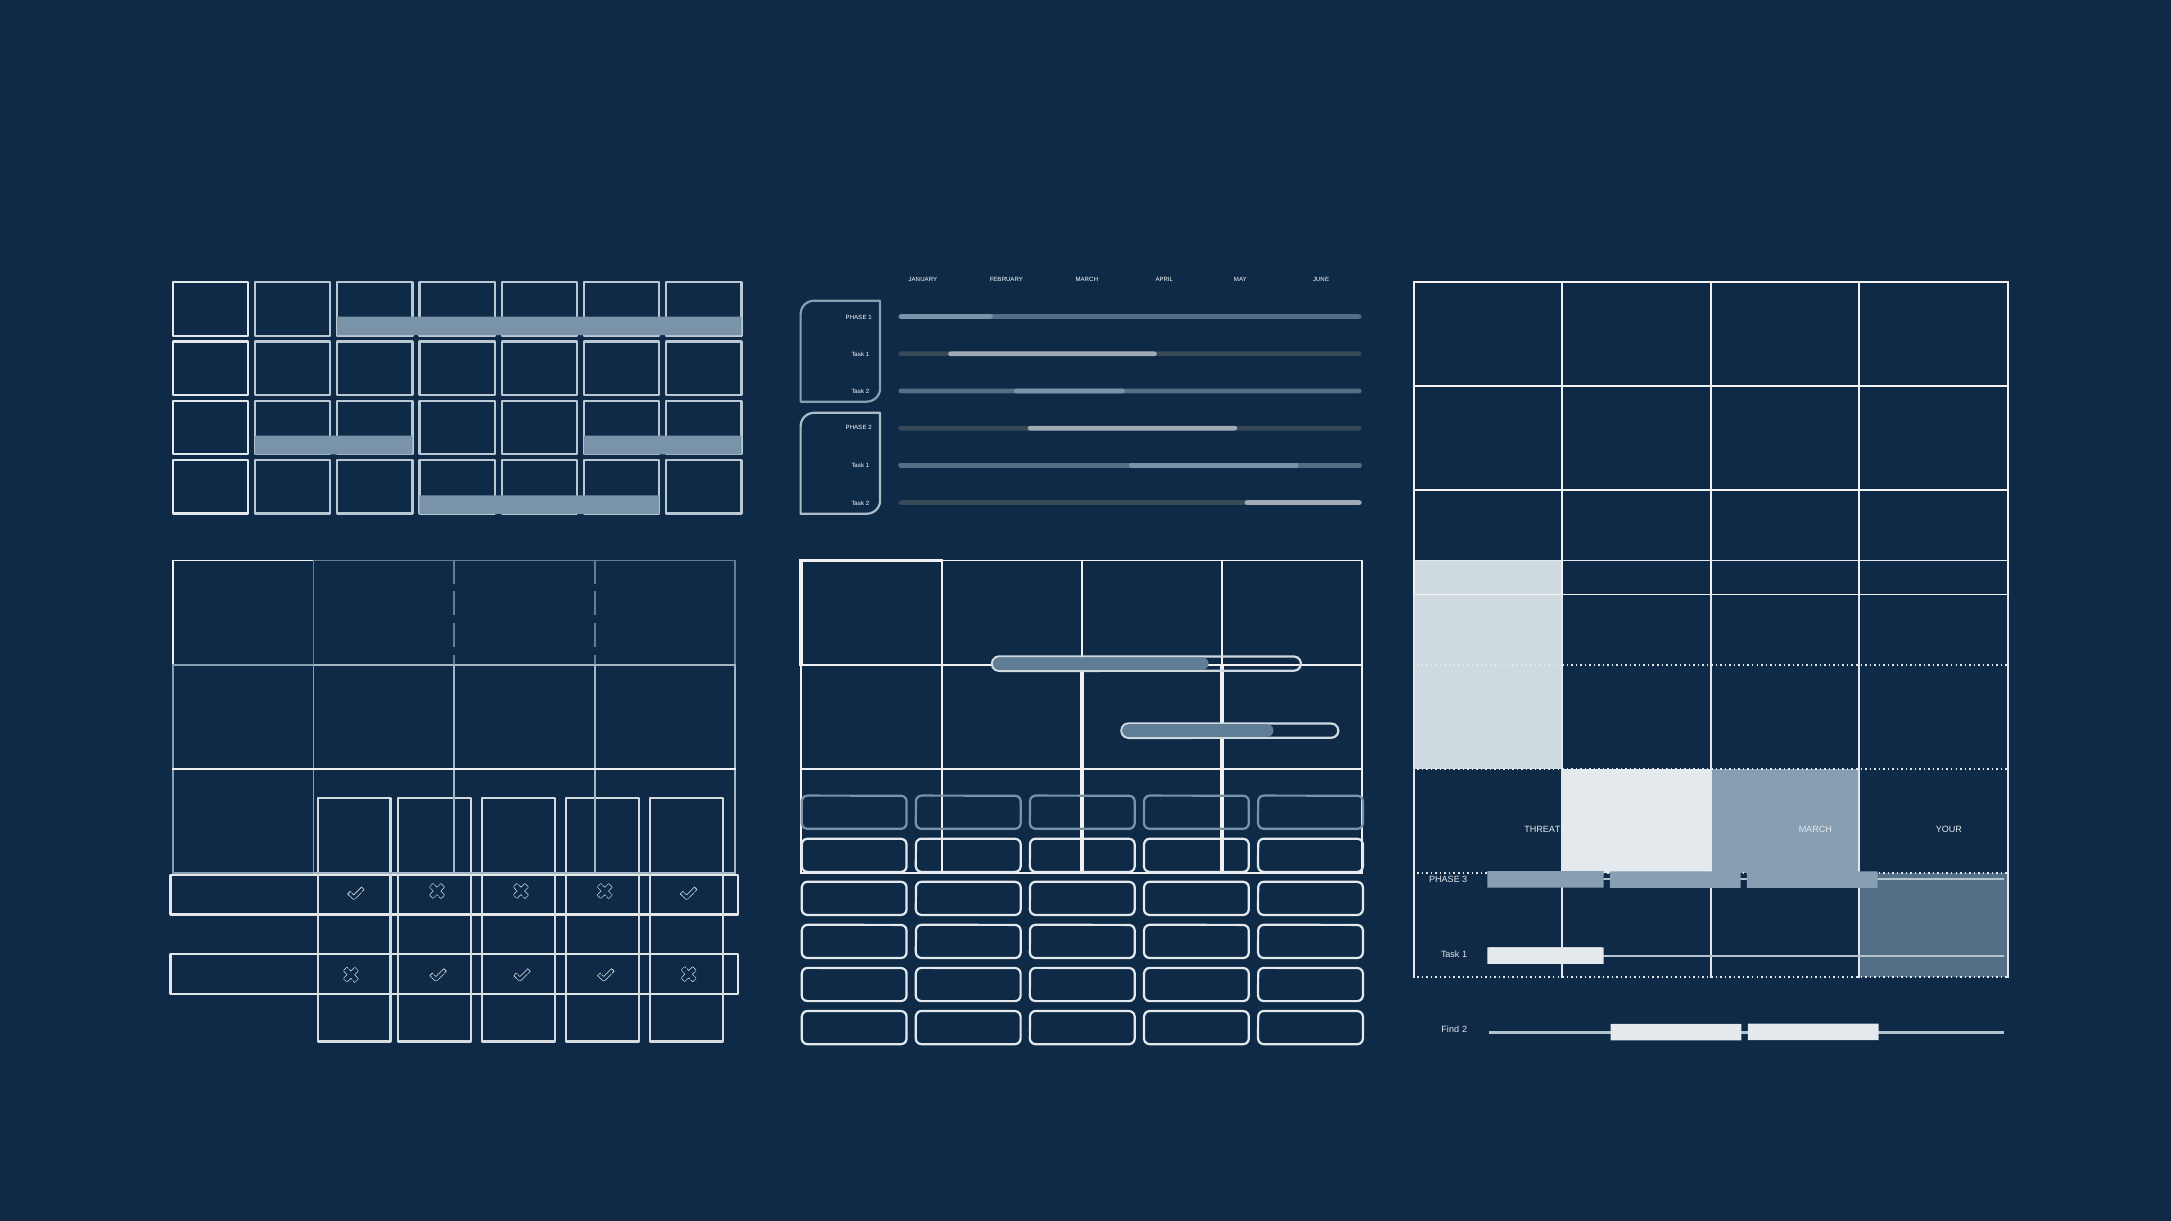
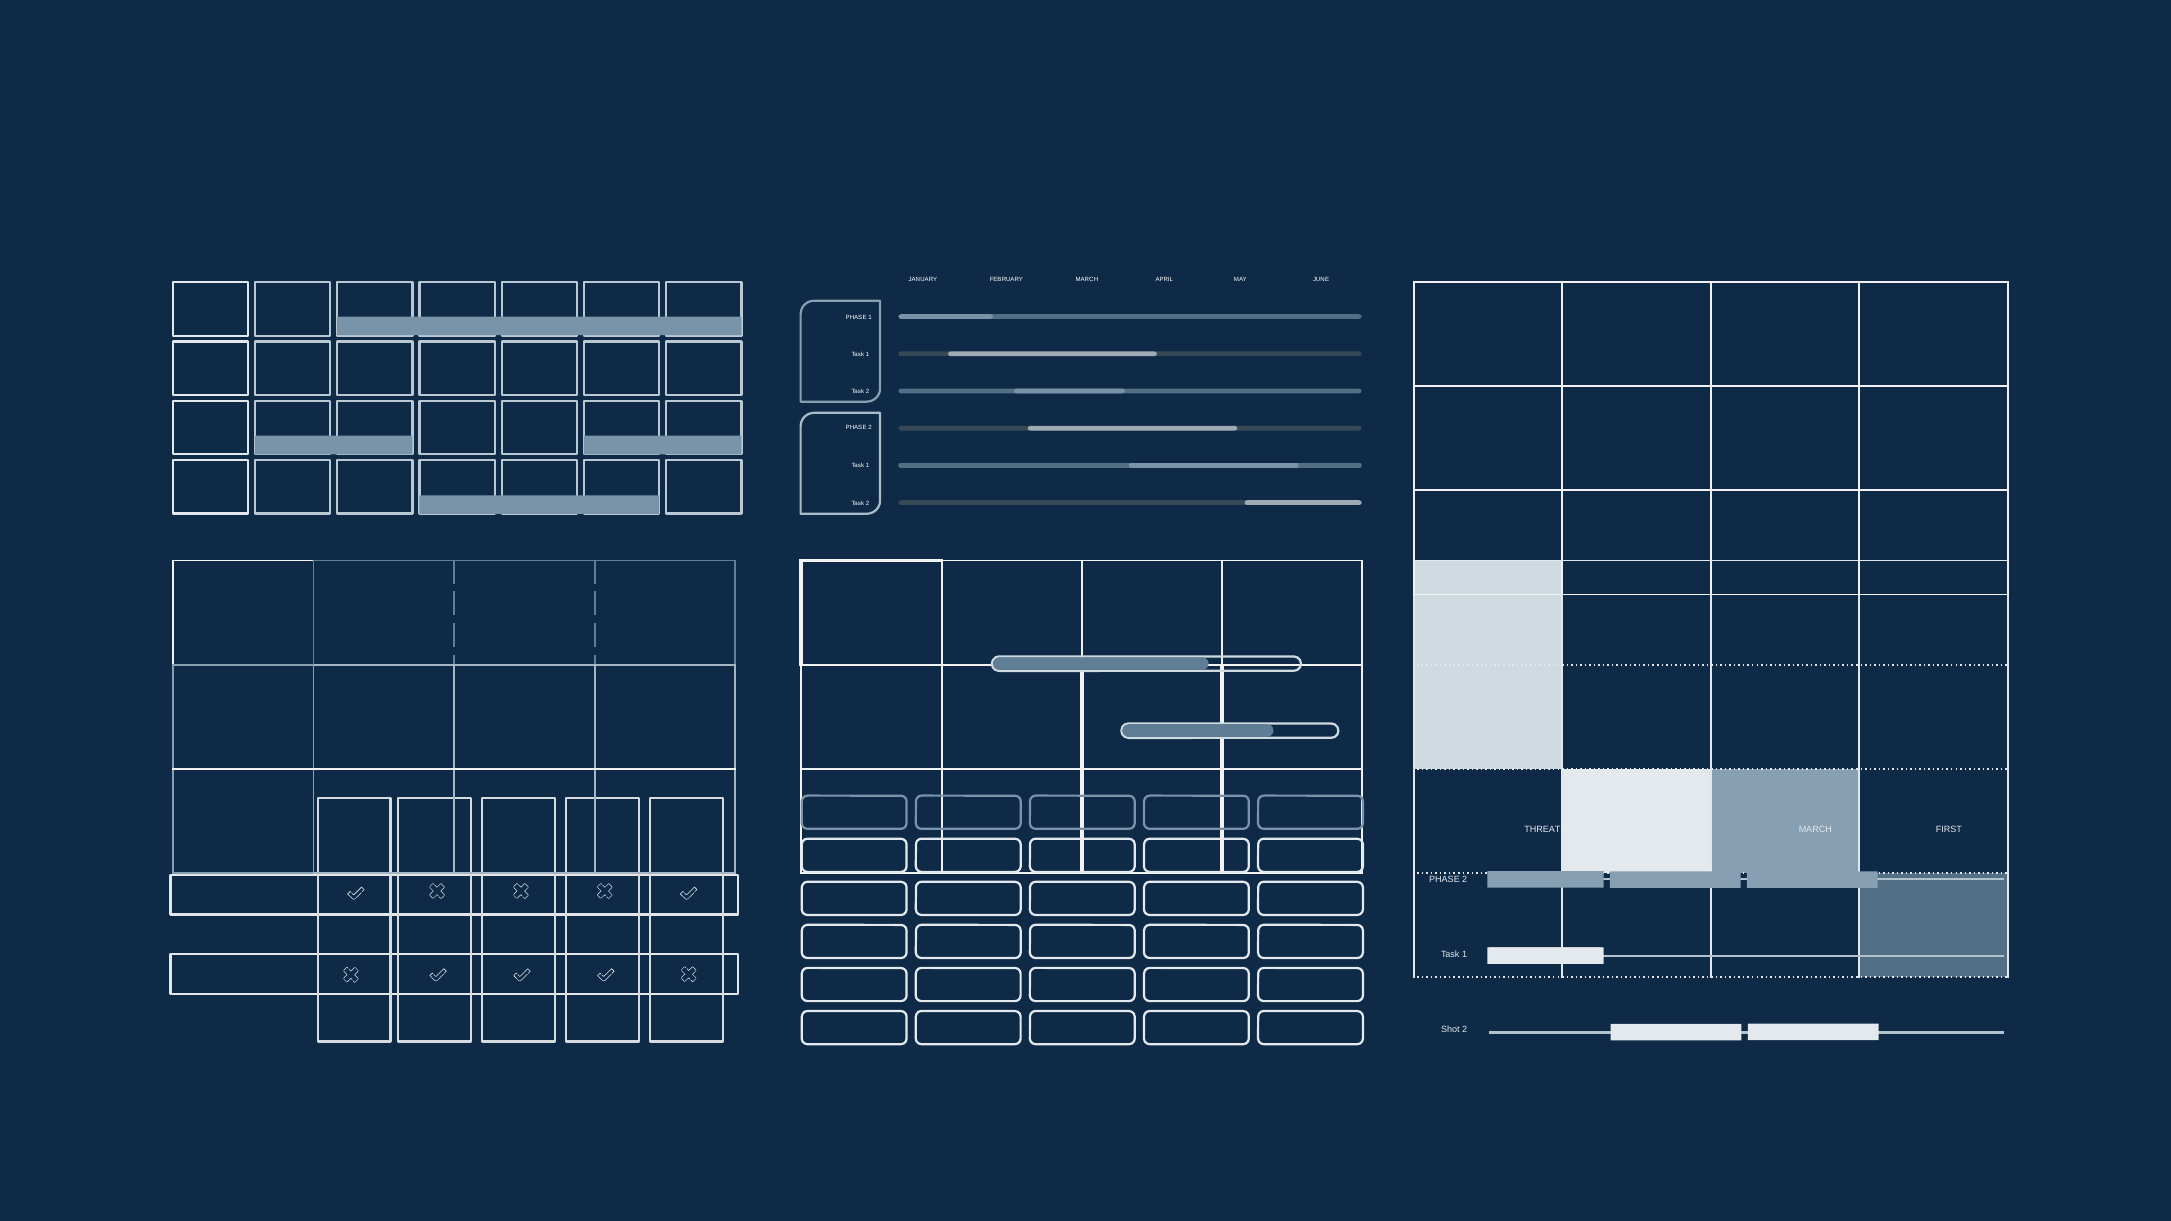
YOUR: YOUR -> FIRST (1949, 830)
3: 3 -> 2 (1465, 880)
Find: Find -> Shot (1450, 1030)
